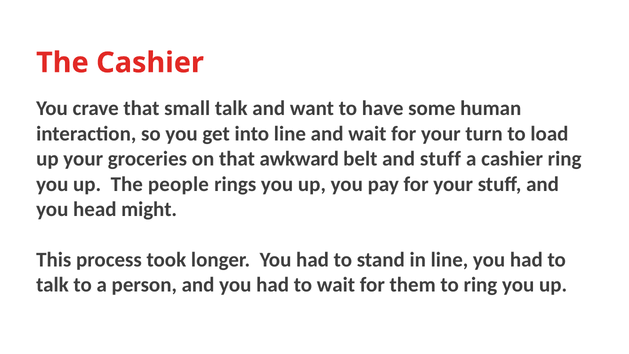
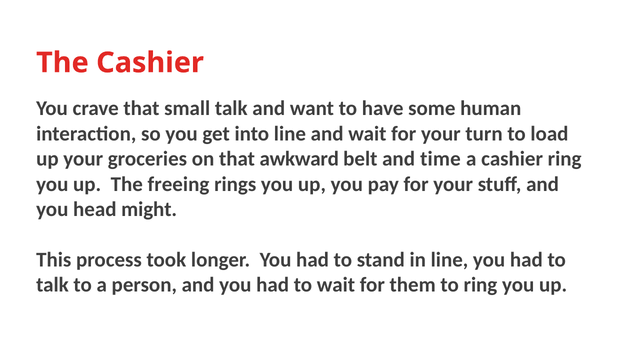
and stuff: stuff -> time (440, 159)
people: people -> freeing (178, 184)
